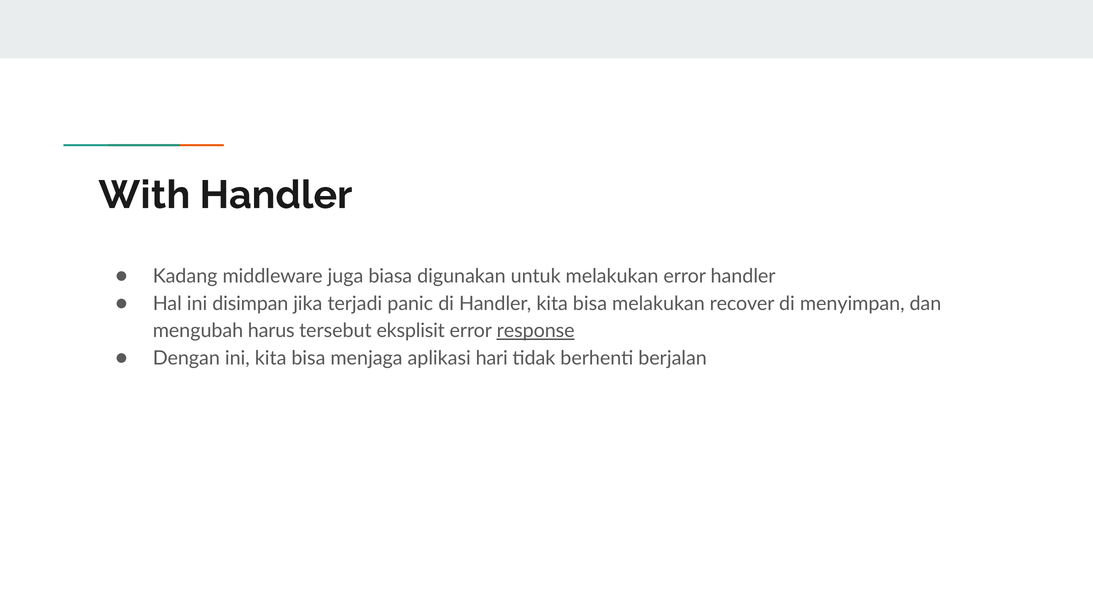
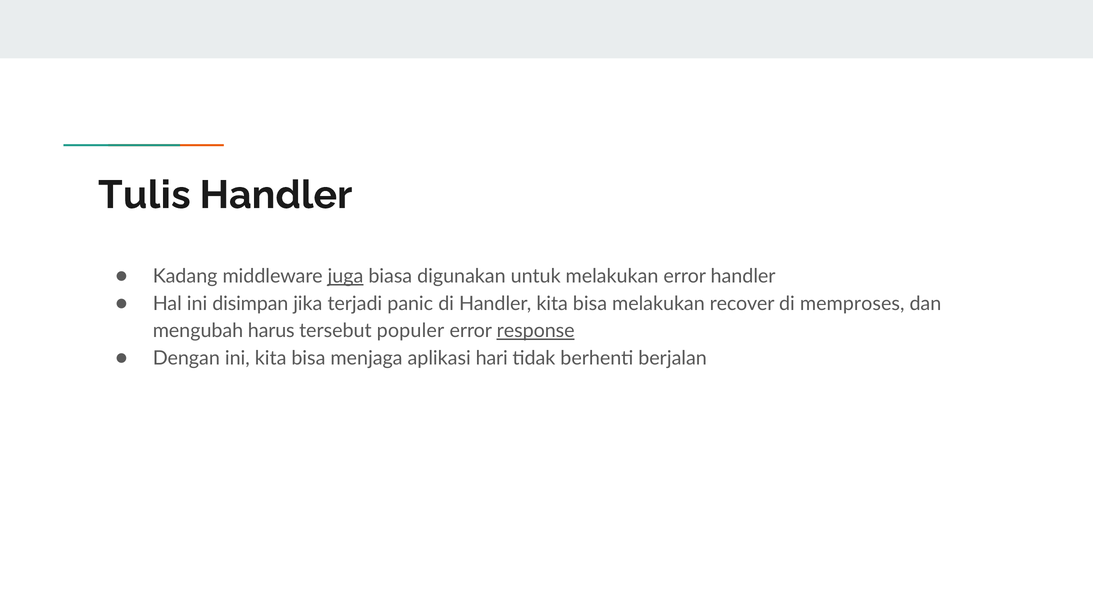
With: With -> Tulis (144, 195)
juga underline: none -> present (345, 276)
menyimpan: menyimpan -> memproses (852, 303)
eksplisit: eksplisit -> populer (410, 331)
